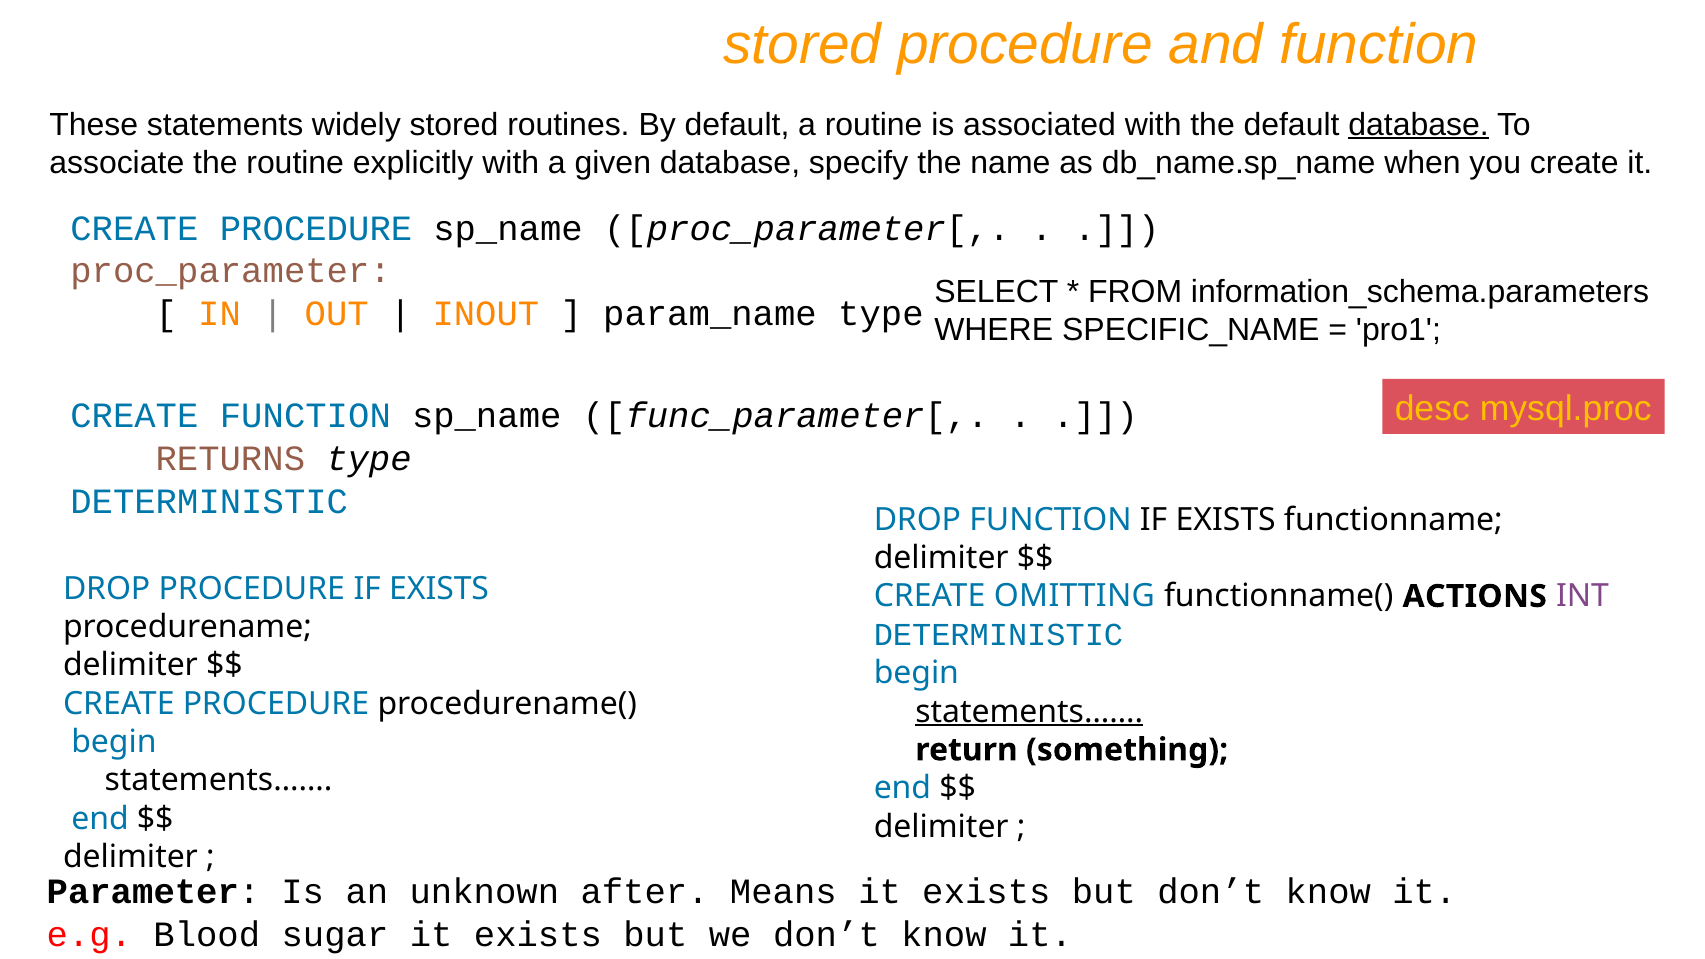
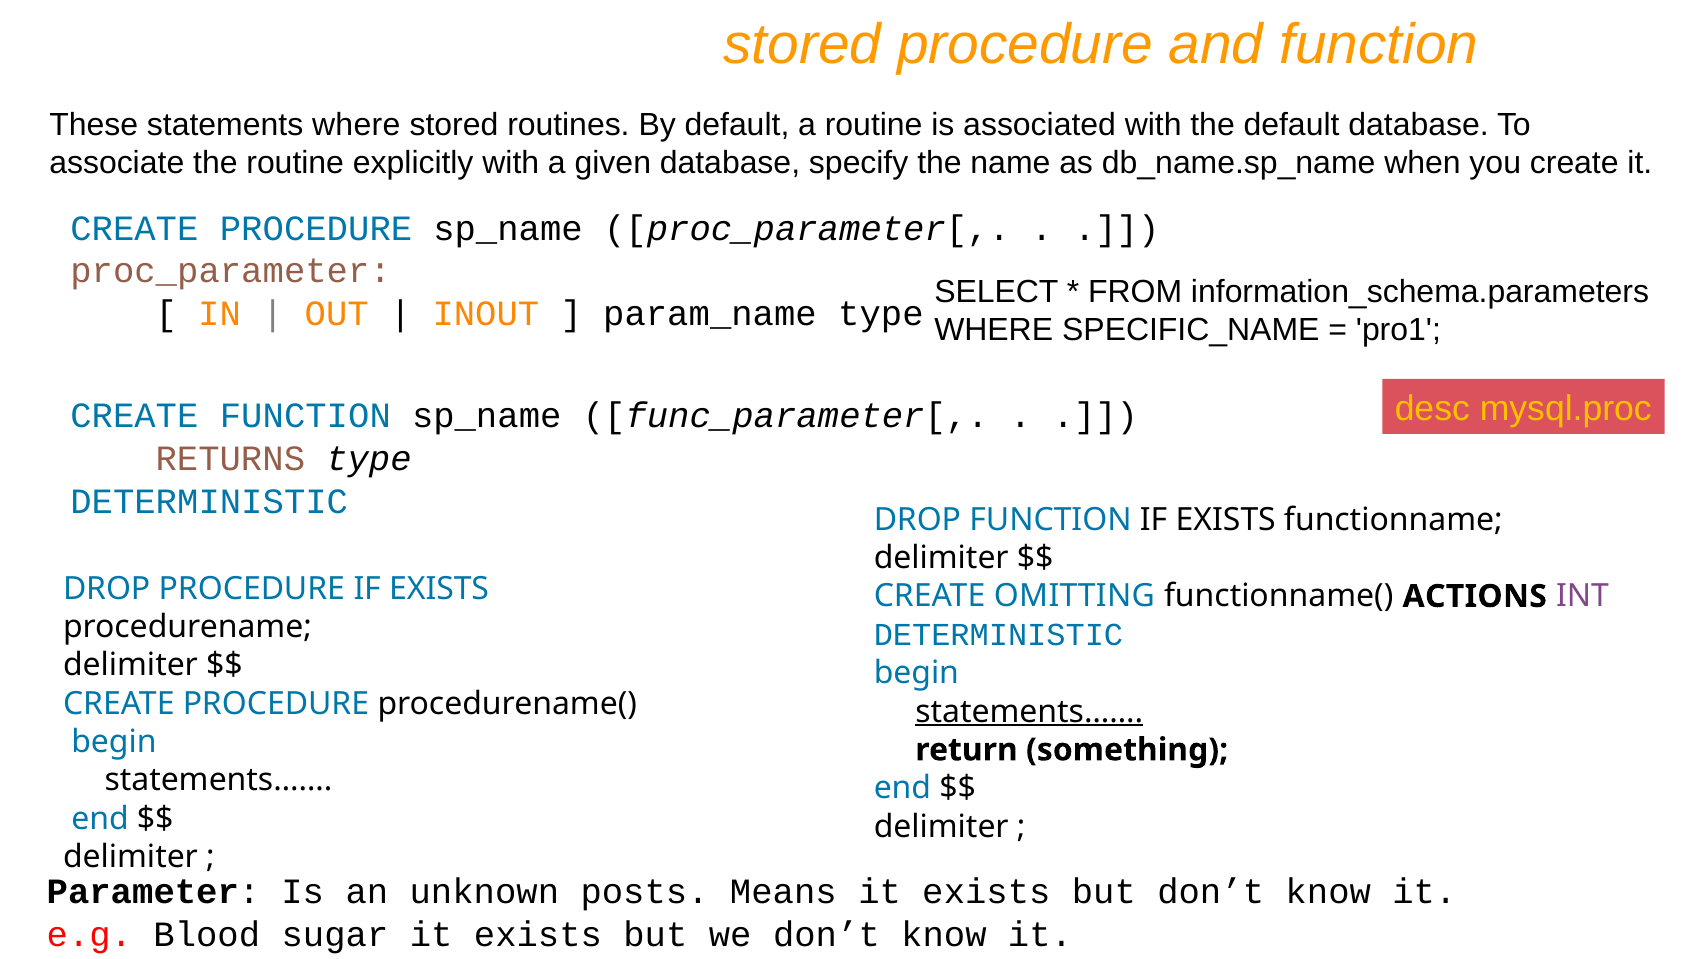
statements widely: widely -> where (356, 125)
database underline: present -> none (1419, 125)
after: after -> posts (645, 892)
